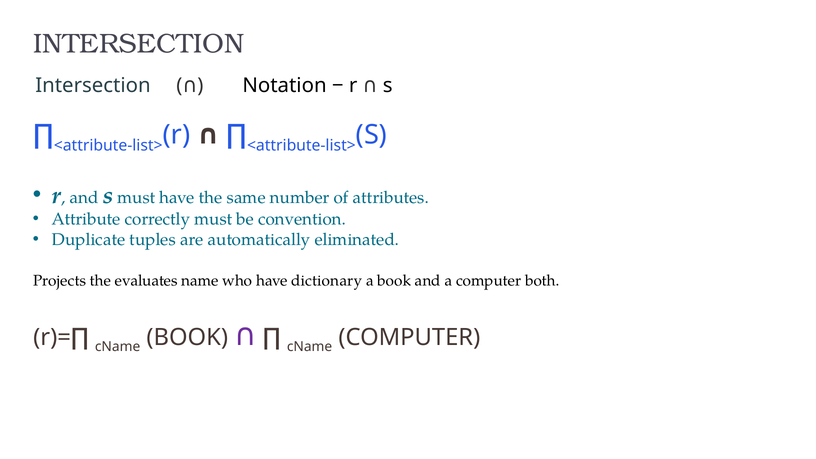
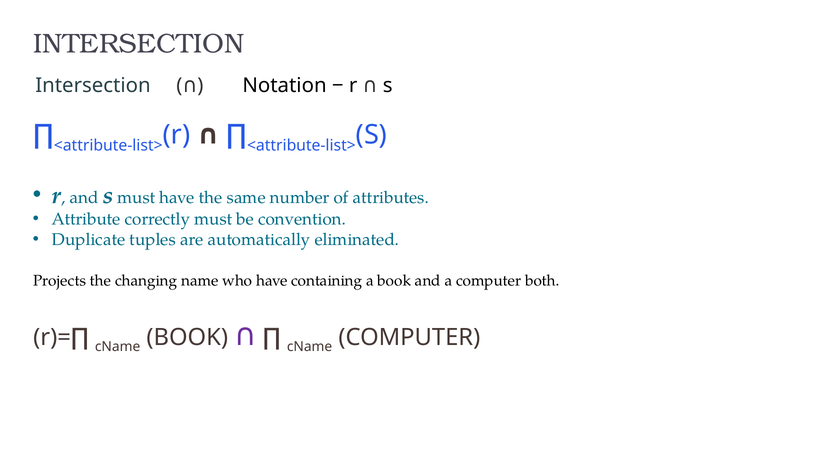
evaluates: evaluates -> changing (146, 281)
dictionary: dictionary -> containing (327, 281)
